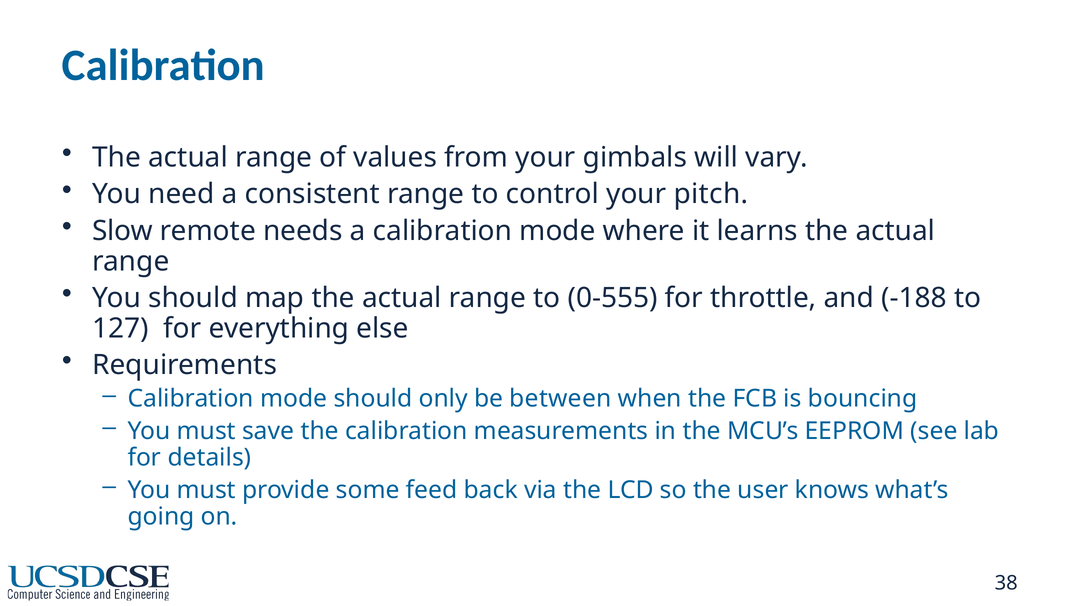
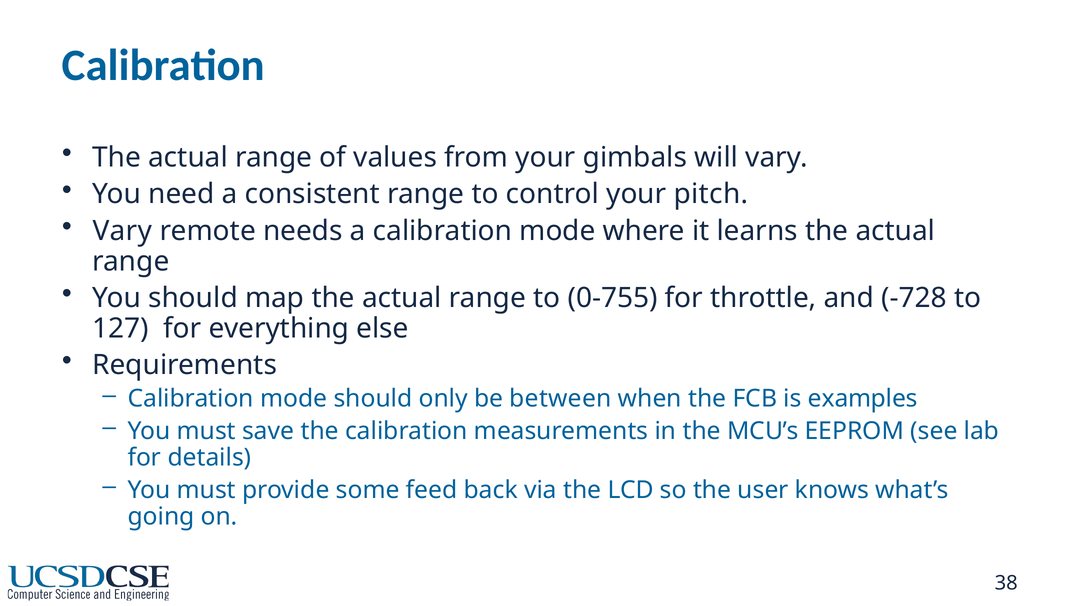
Slow: Slow -> Vary (122, 231)
0-555: 0-555 -> 0-755 (613, 298)
-188: -188 -> -728 (914, 298)
bouncing: bouncing -> examples (863, 399)
